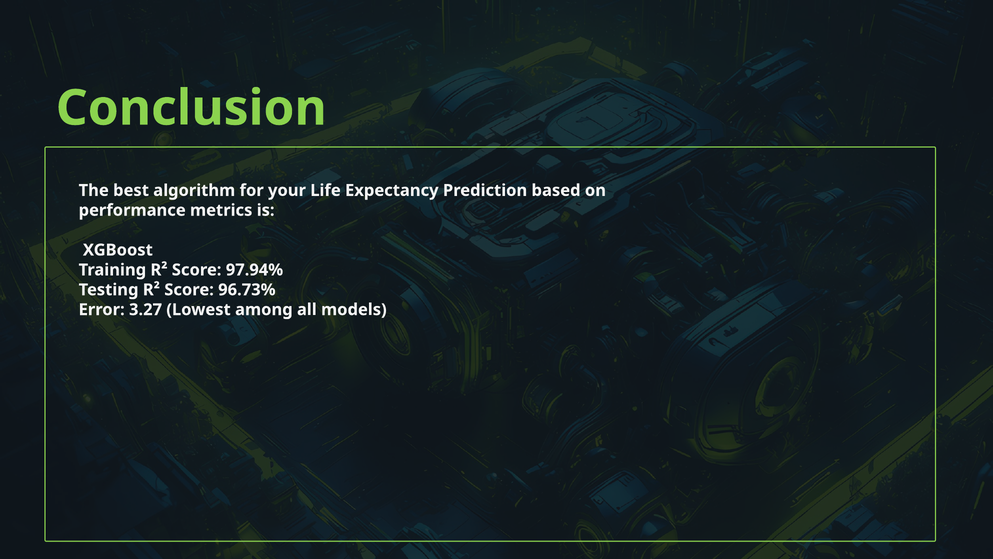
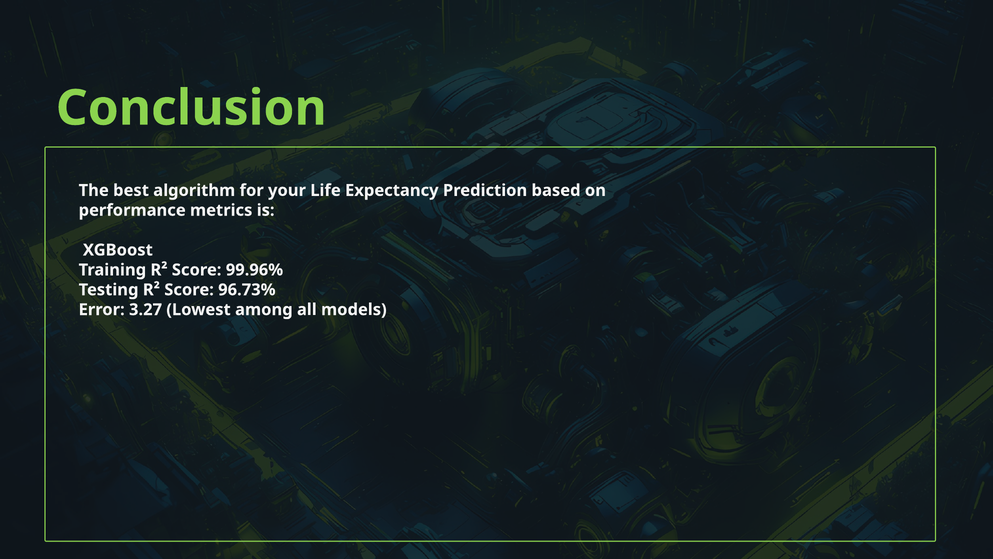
97.94%: 97.94% -> 99.96% (254, 270)
